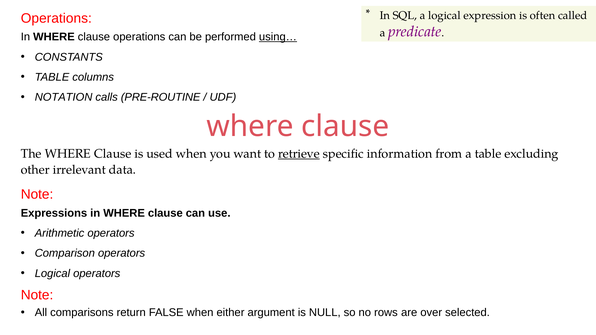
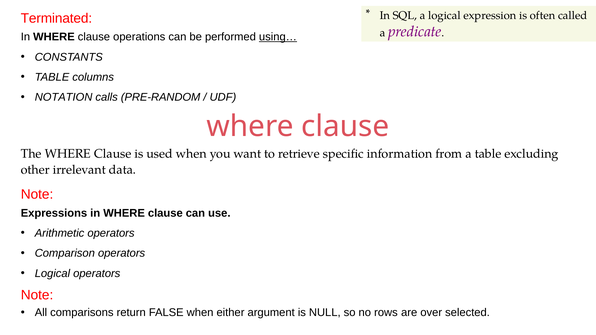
Operations: Operations -> Terminated (56, 18)
PRE-ROUTINE: PRE-ROUTINE -> PRE-RANDOM (161, 97)
retrieve underline: present -> none (299, 154)
